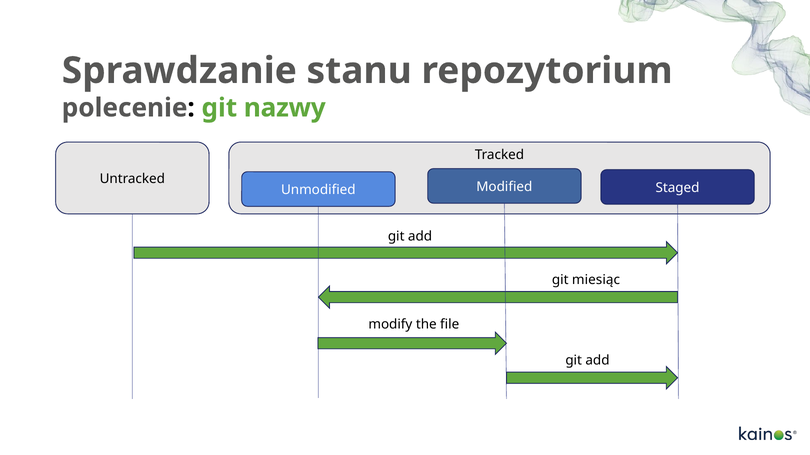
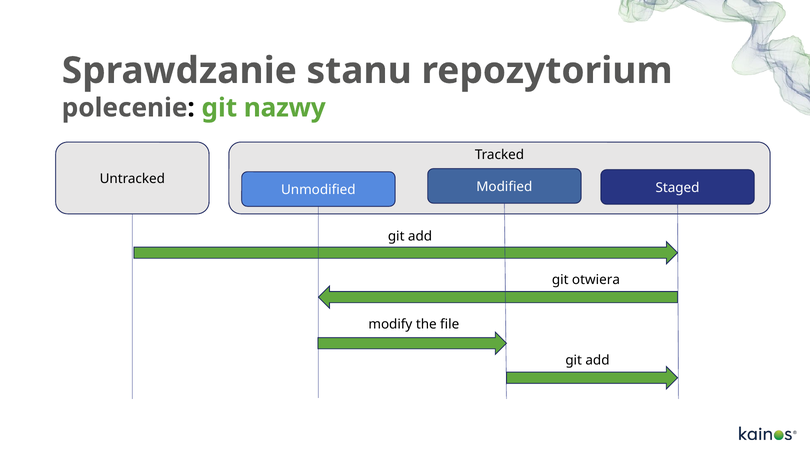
miesiąc: miesiąc -> otwiera (596, 280)
